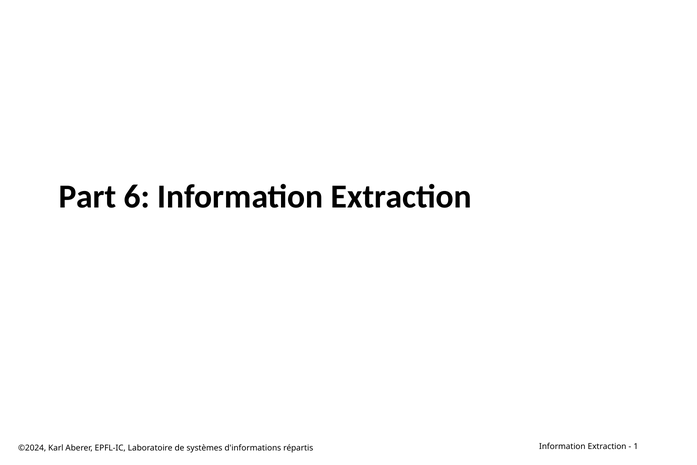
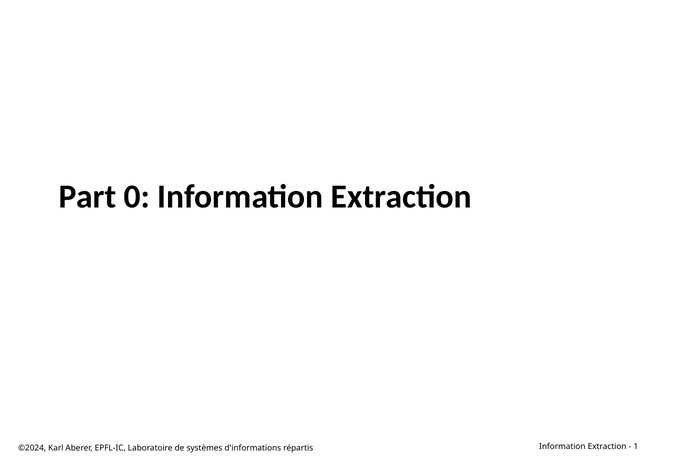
6: 6 -> 0 (137, 197)
